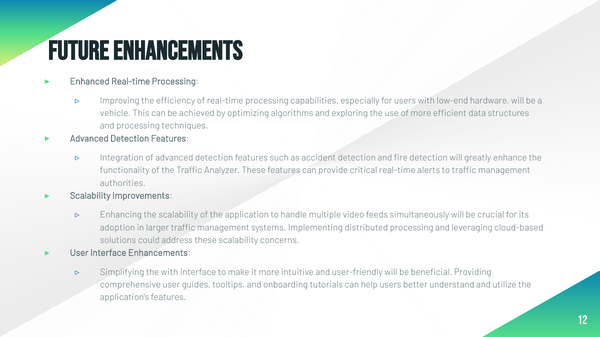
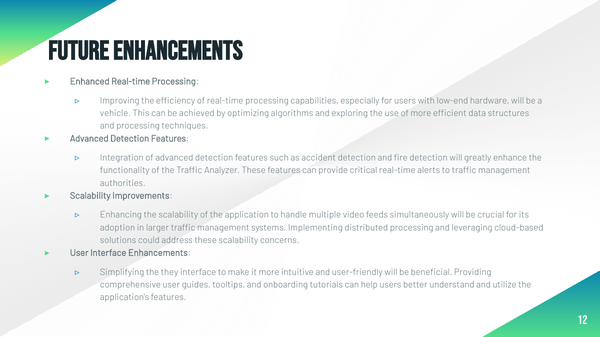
the with: with -> they (170, 272)
